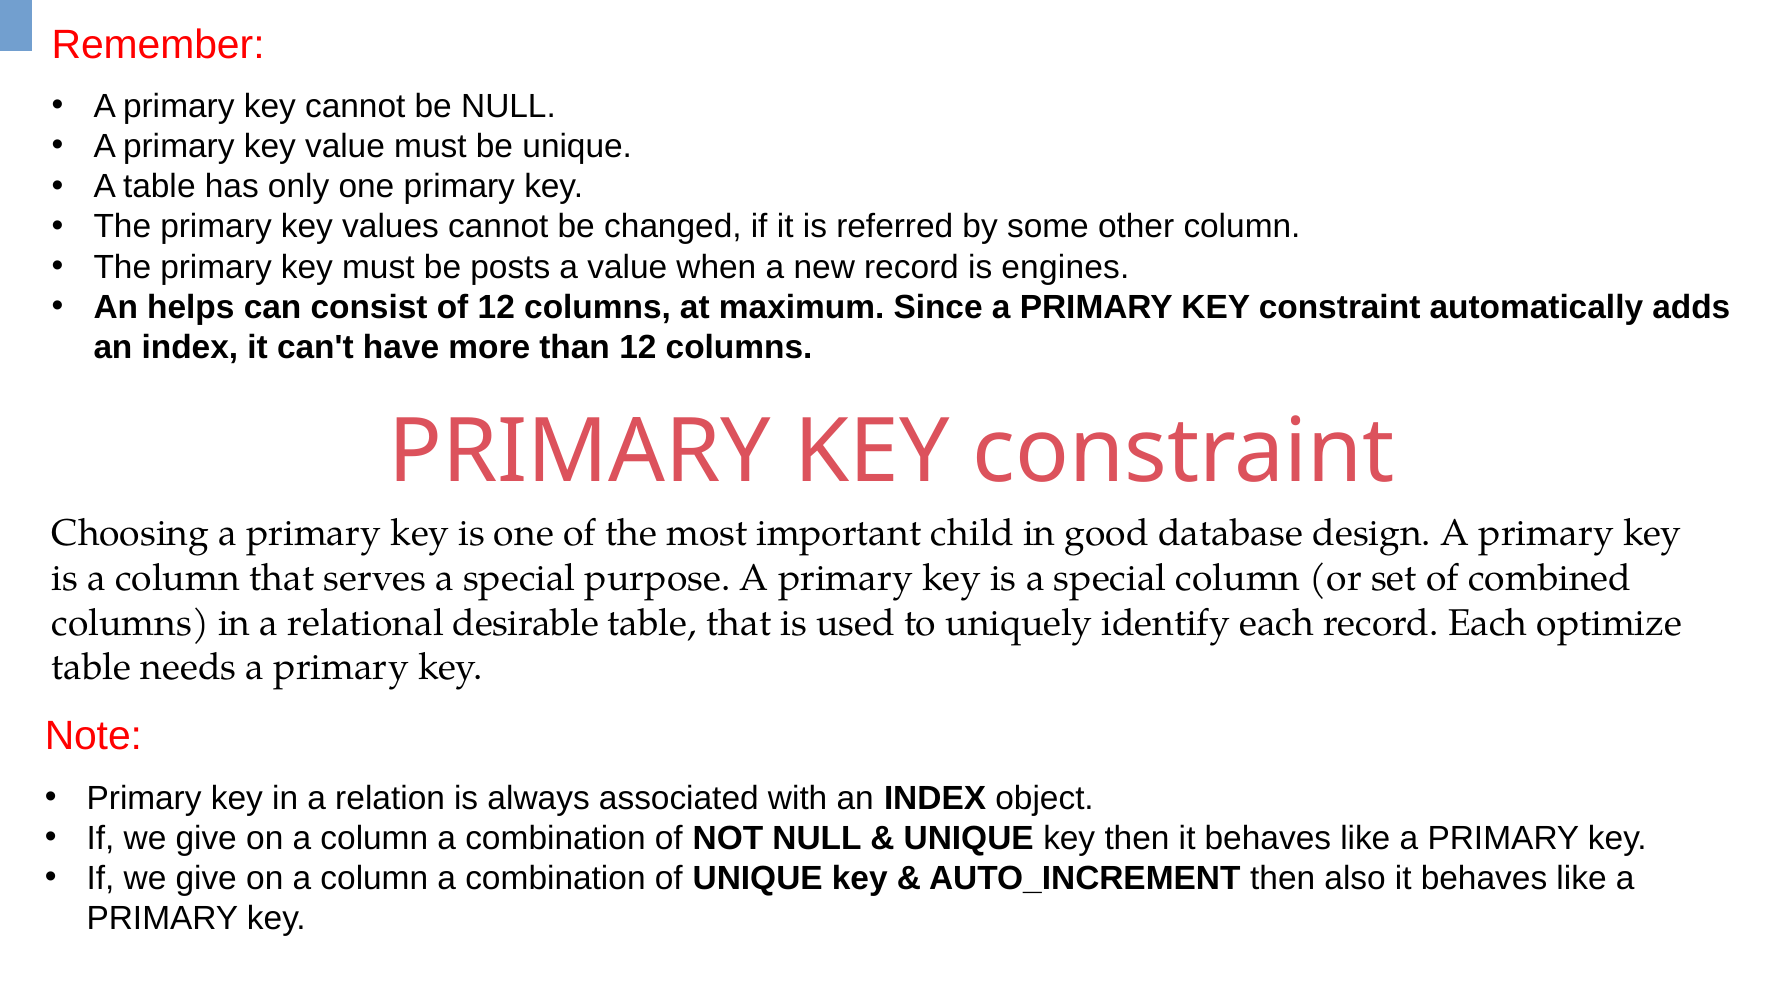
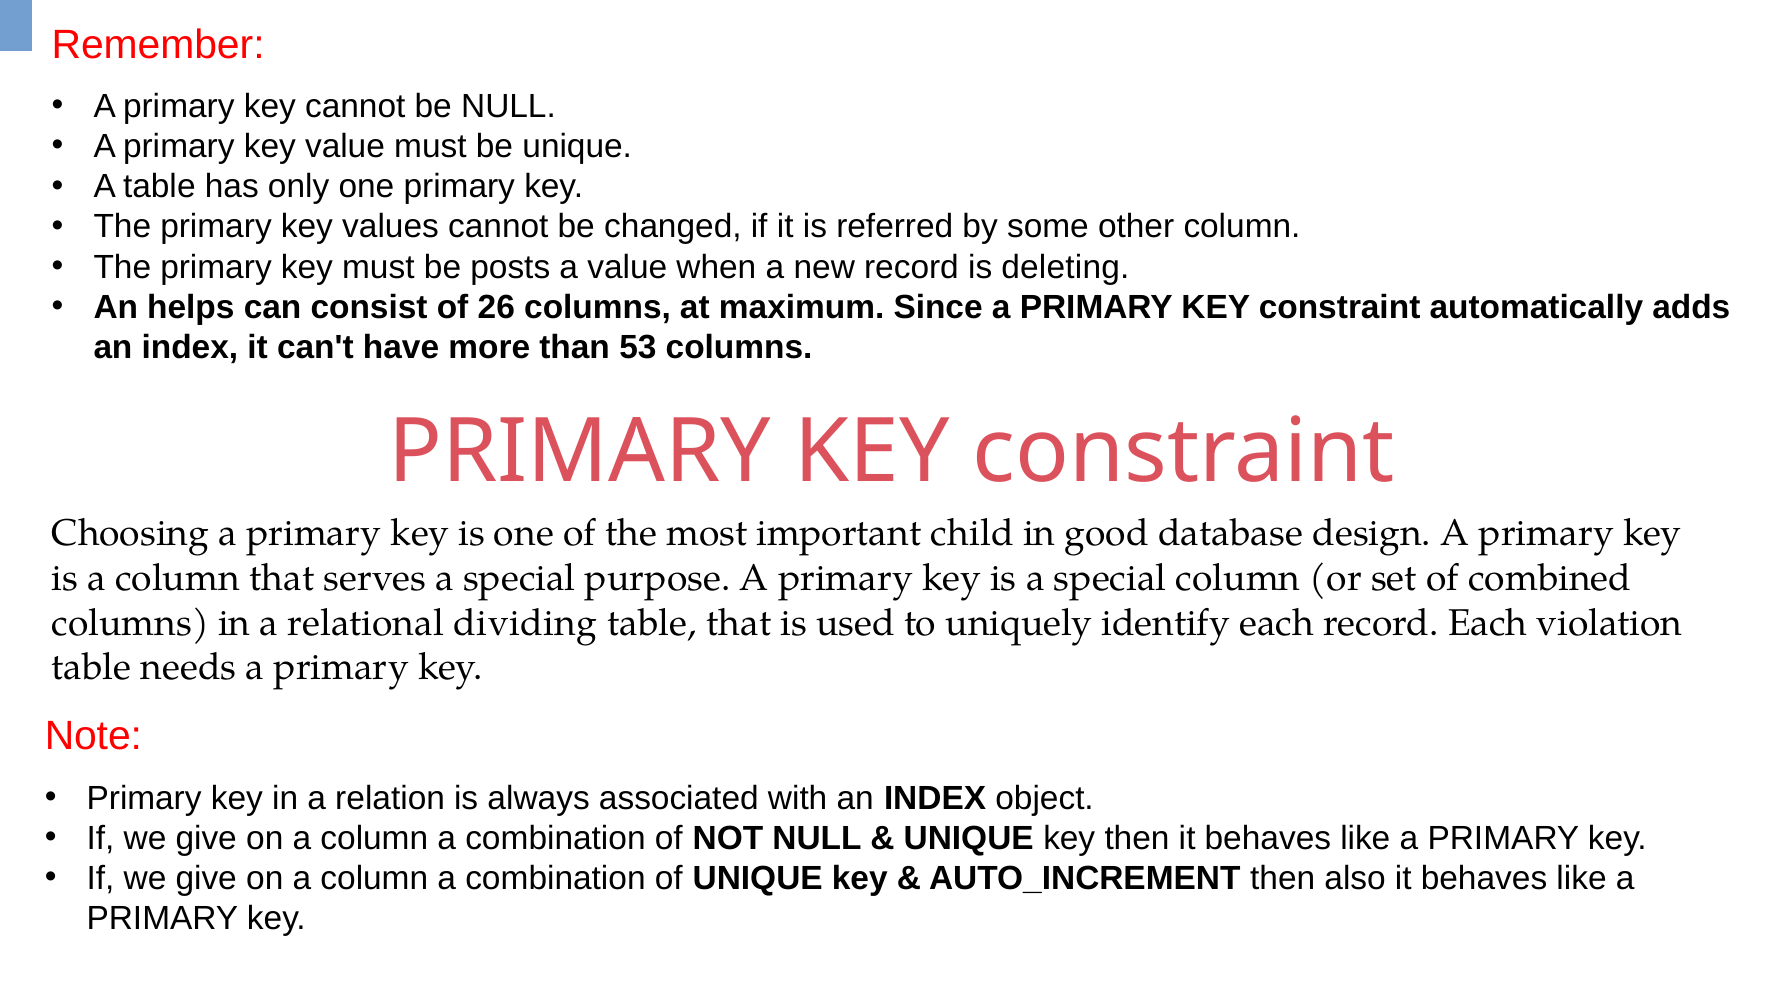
engines: engines -> deleting (1065, 267)
of 12: 12 -> 26 (496, 307)
than 12: 12 -> 53 (638, 347)
desirable: desirable -> dividing (526, 622)
optimize: optimize -> violation (1609, 622)
